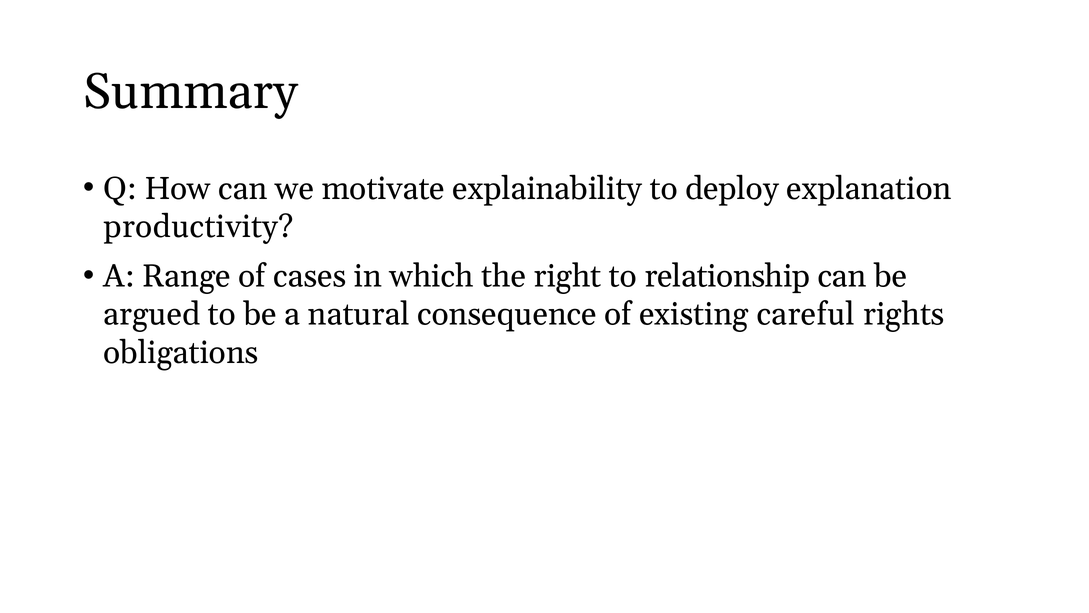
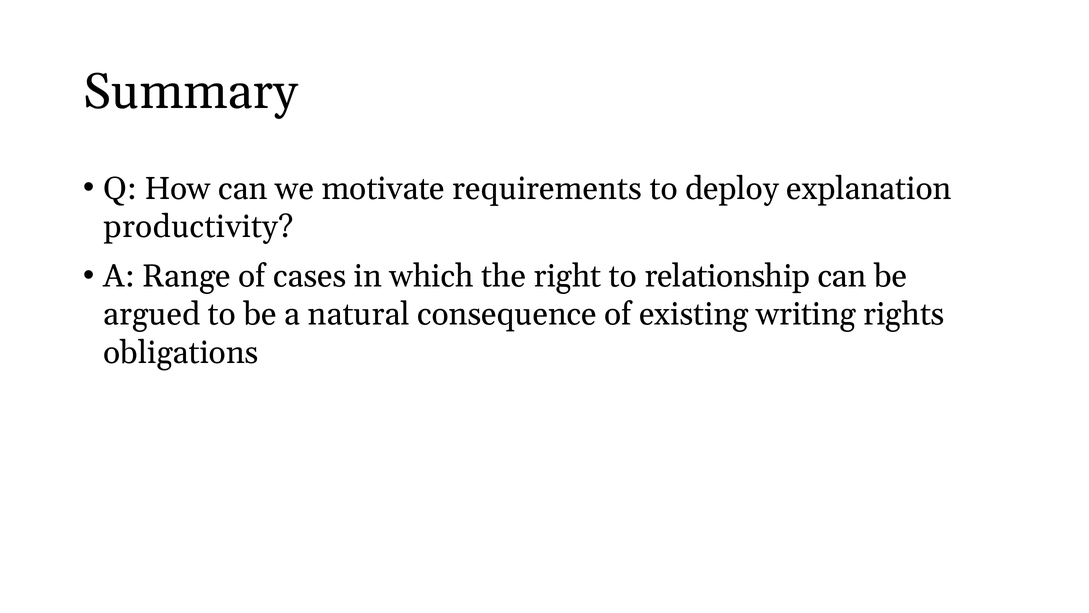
explainability: explainability -> requirements (547, 188)
careful: careful -> writing (806, 314)
